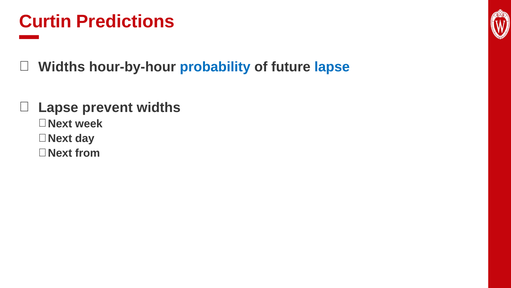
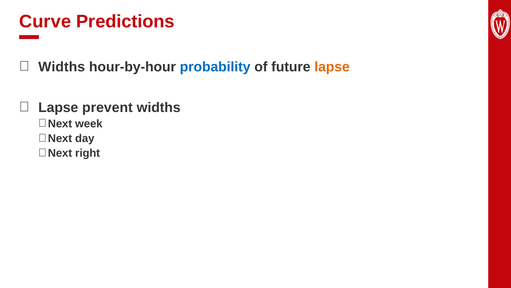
Curtin: Curtin -> Curve (45, 21)
lapse colour: blue -> orange (332, 67)
from: from -> right (88, 153)
